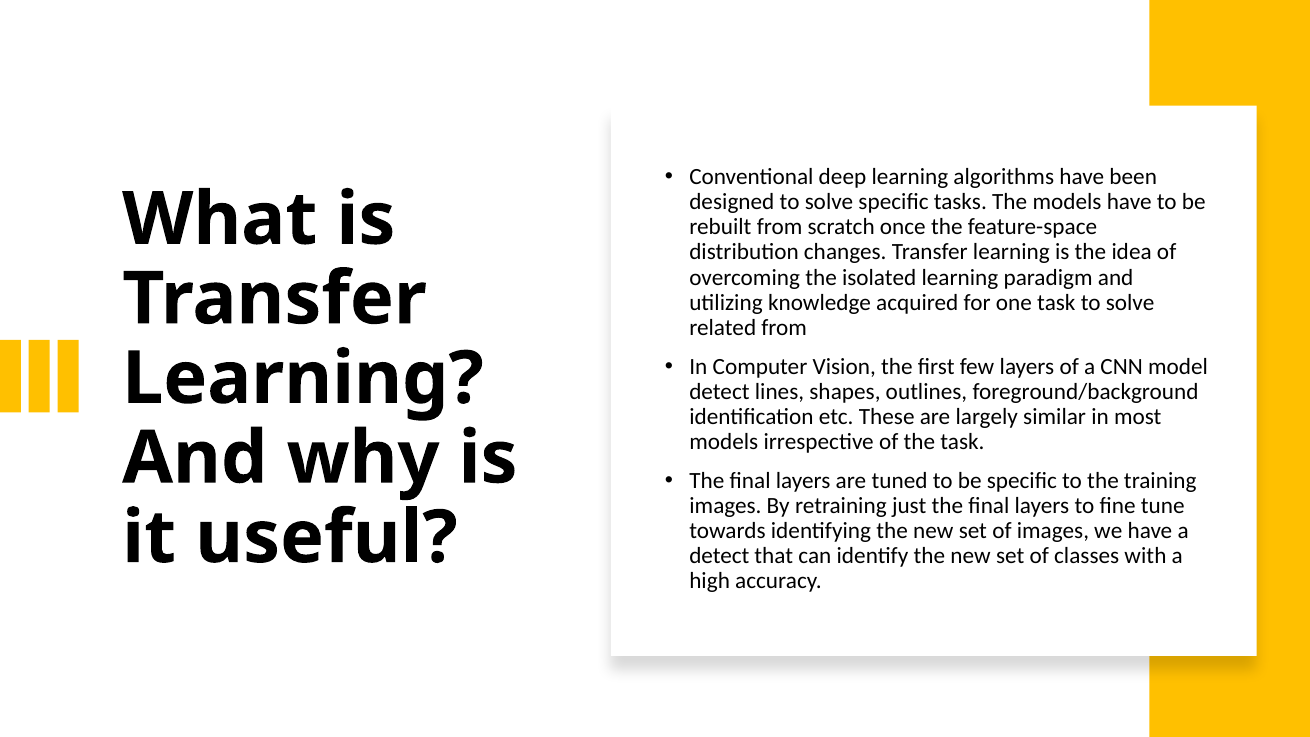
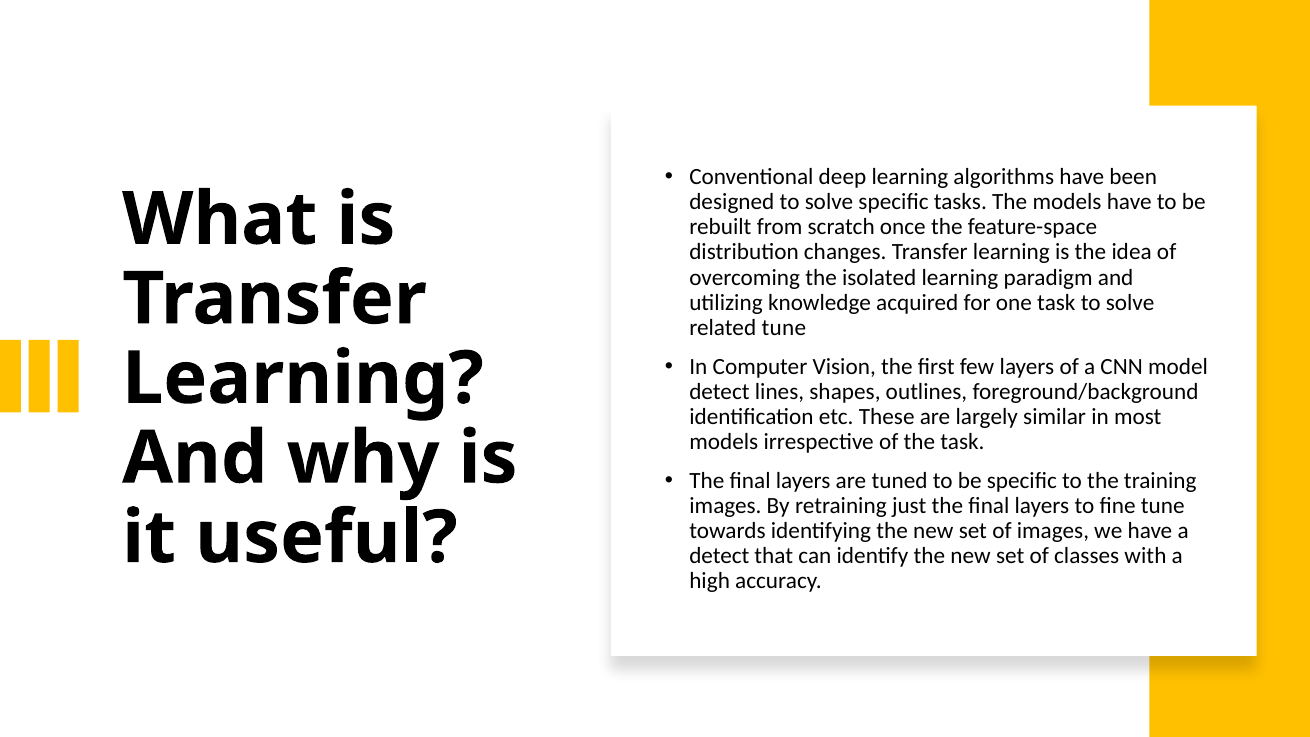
related from: from -> tune (784, 328)
